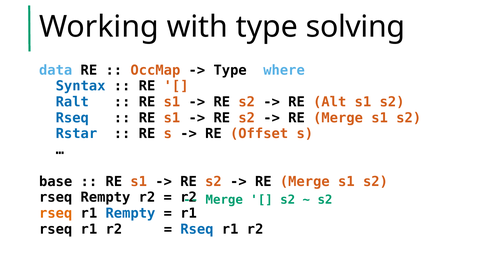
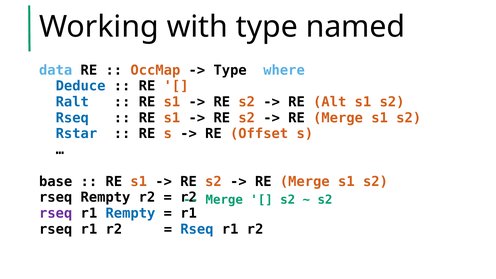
solving: solving -> named (355, 27)
Syntax: Syntax -> Deduce (81, 86)
rseq colour: orange -> purple (56, 213)
